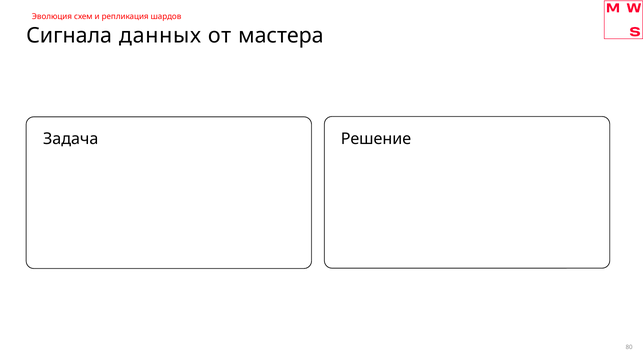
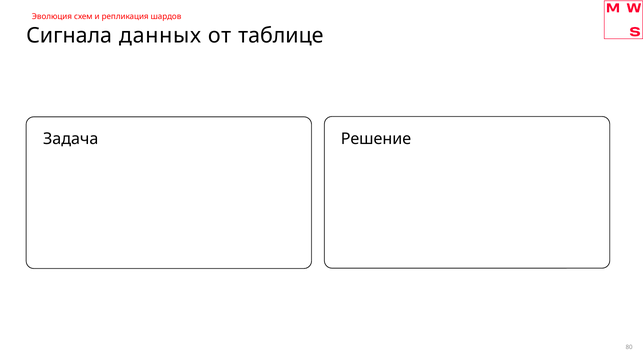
мастера: мастера -> таблице (281, 36)
